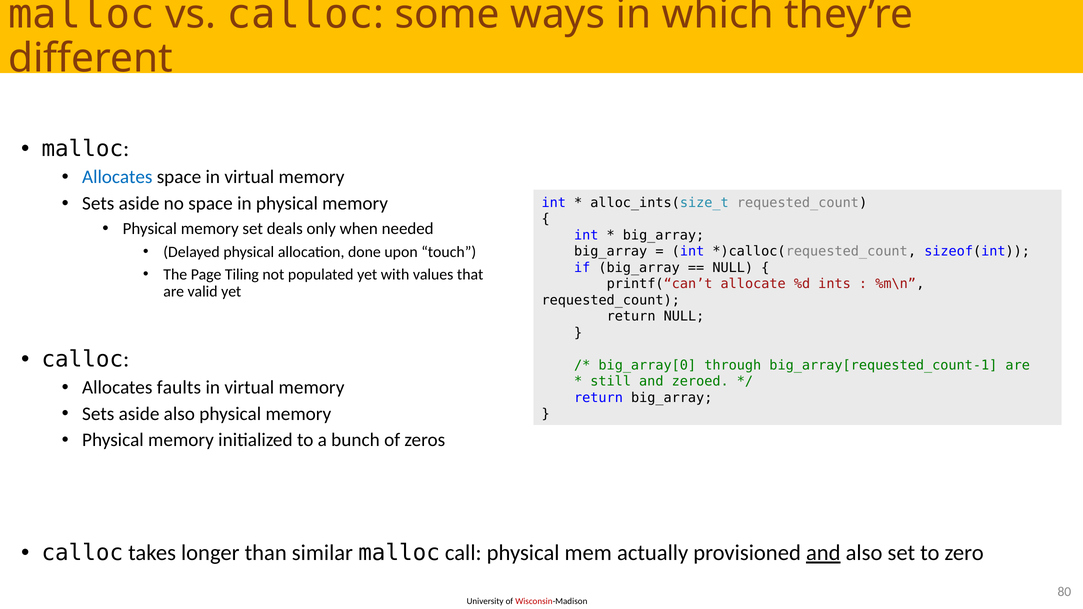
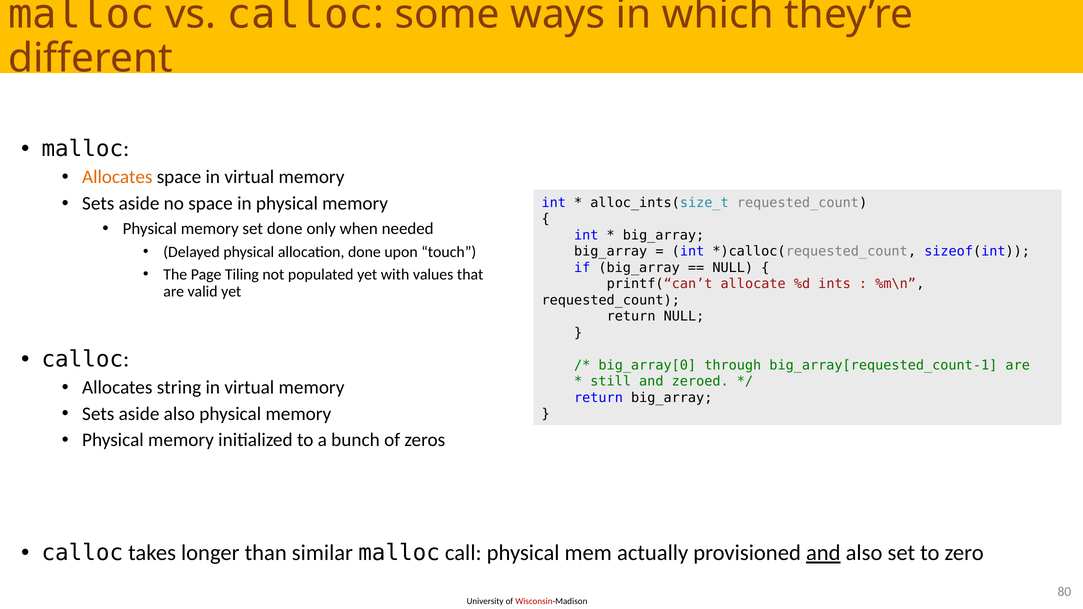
Allocates colour: blue -> orange (117, 177)
set deals: deals -> done (285, 229)
faults: faults -> string (179, 388)
